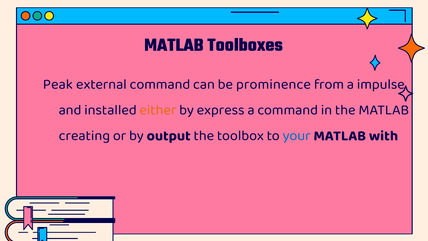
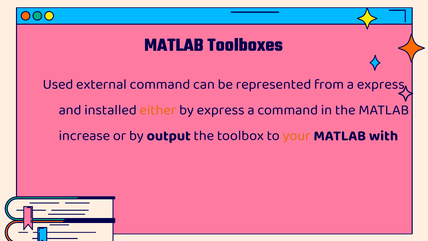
Peak: Peak -> Used (58, 84)
prominence: prominence -> represented (274, 84)
a impulse: impulse -> express (381, 84)
creating: creating -> increase (84, 135)
your colour: blue -> orange (297, 135)
